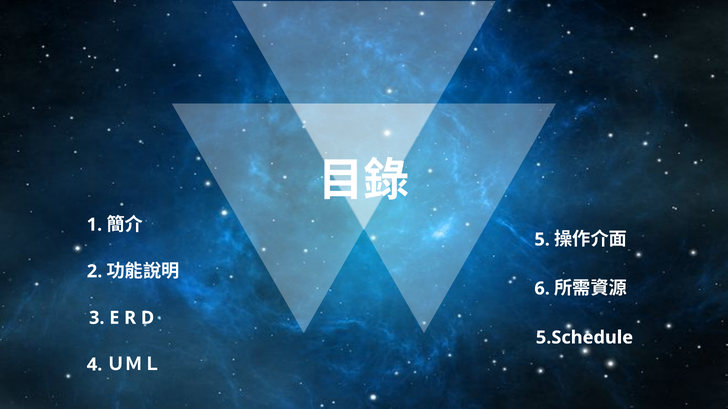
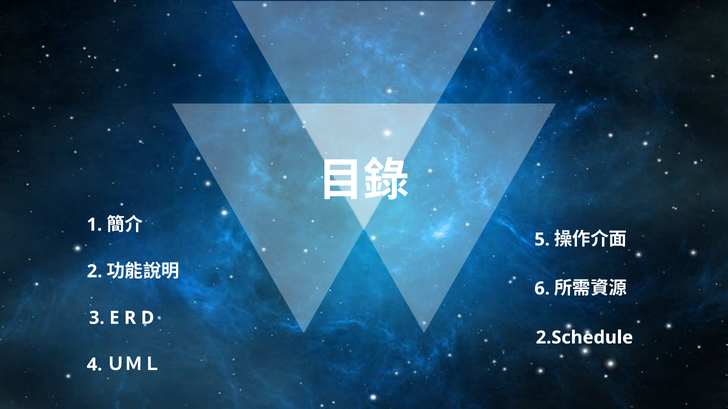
5.Schedule: 5.Schedule -> 2.Schedule (584, 338)
